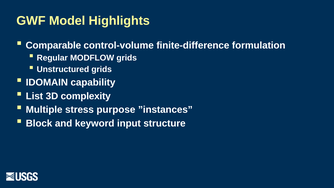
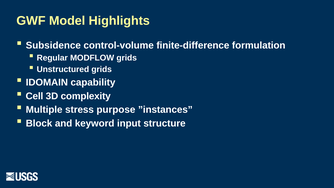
Comparable: Comparable -> Subsidence (53, 45)
List: List -> Cell (34, 96)
